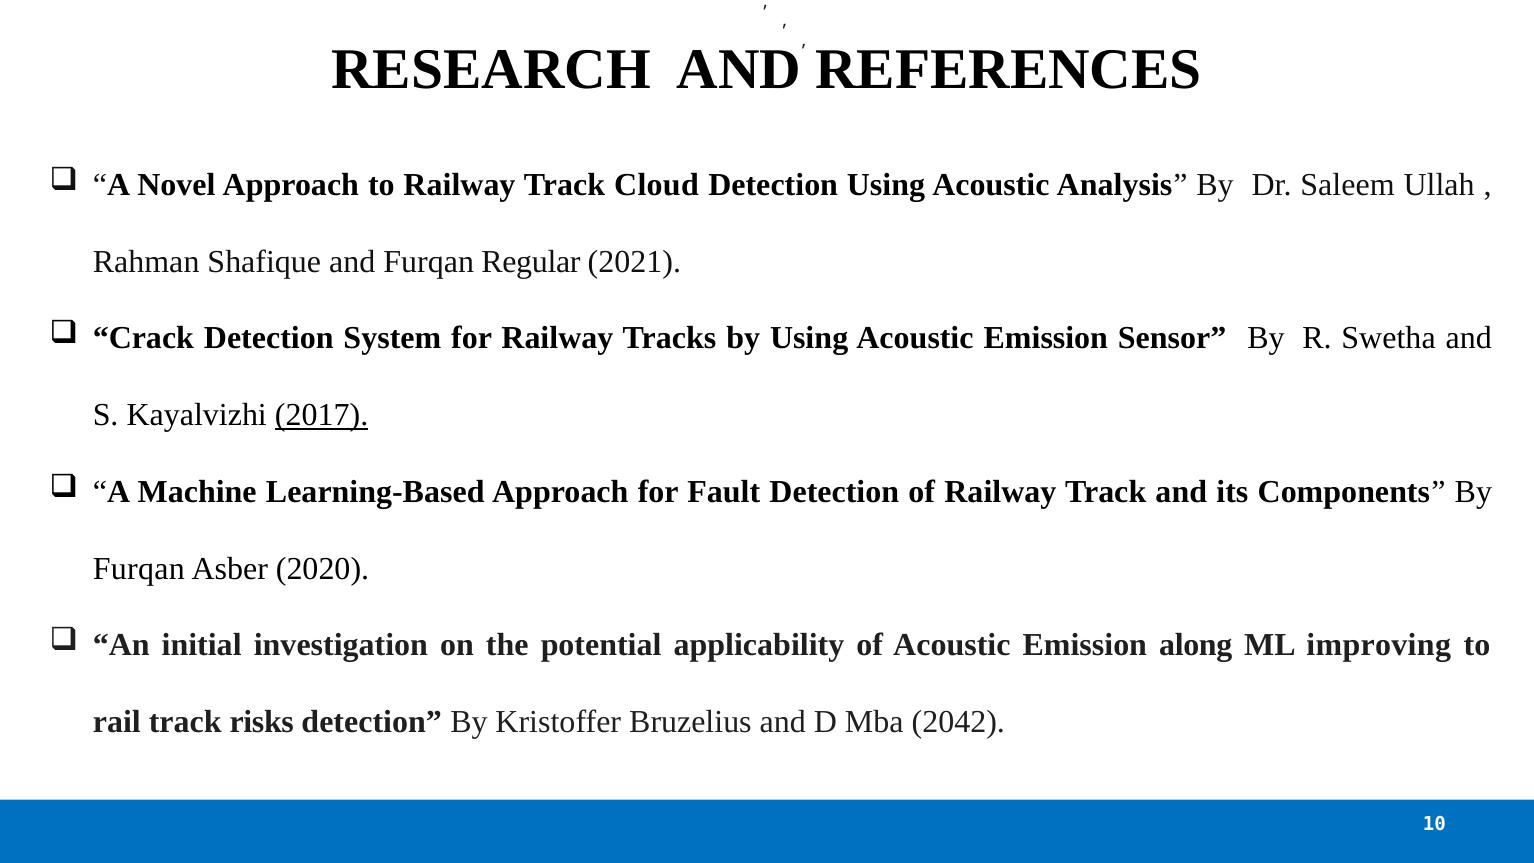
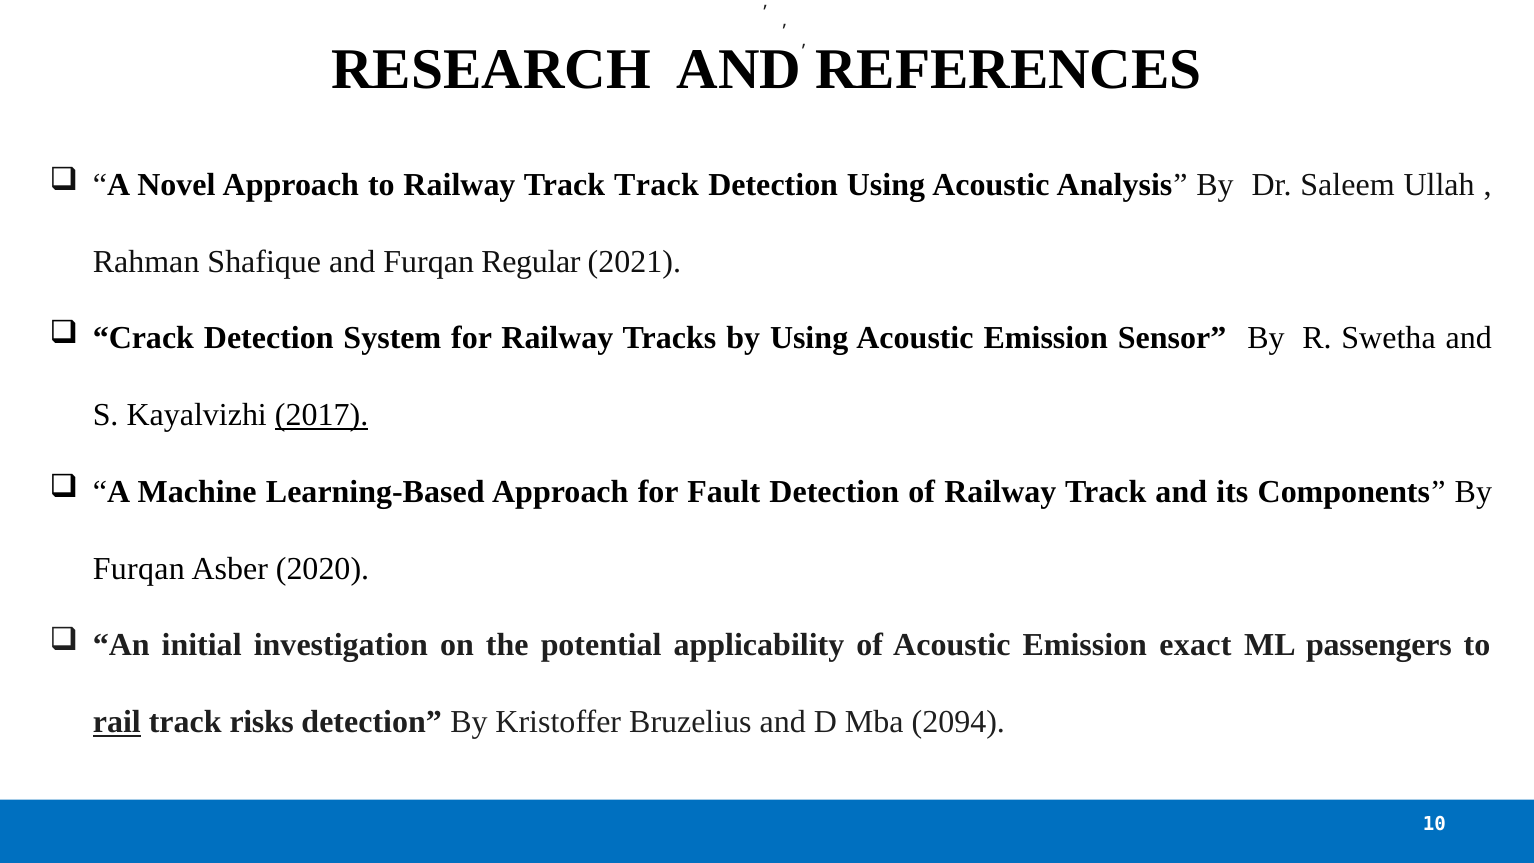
Track Cloud: Cloud -> Track (656, 185)
along: along -> exact (1195, 645)
improving: improving -> passengers (1379, 645)
rail underline: none -> present (117, 722)
2042: 2042 -> 2094 (958, 722)
